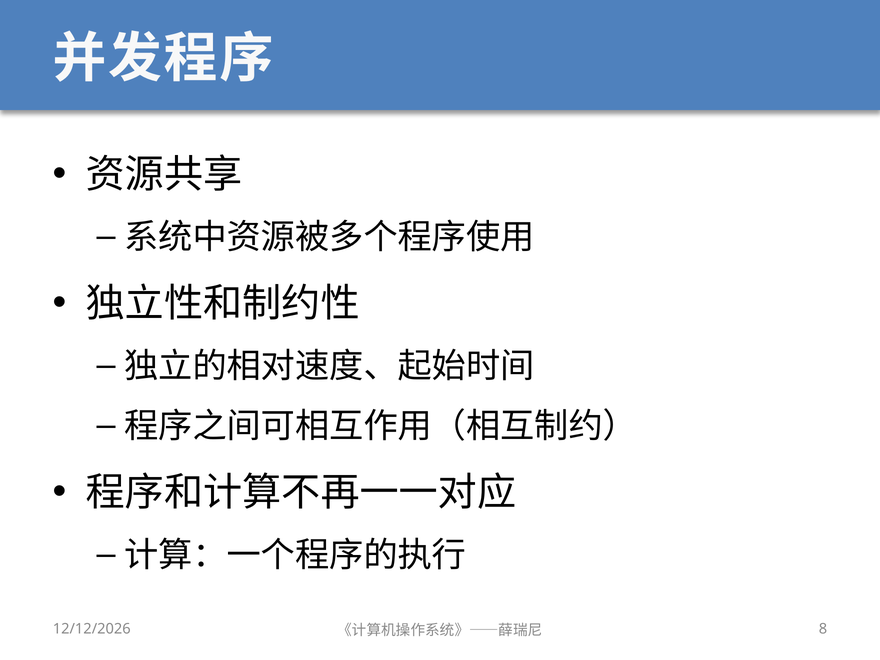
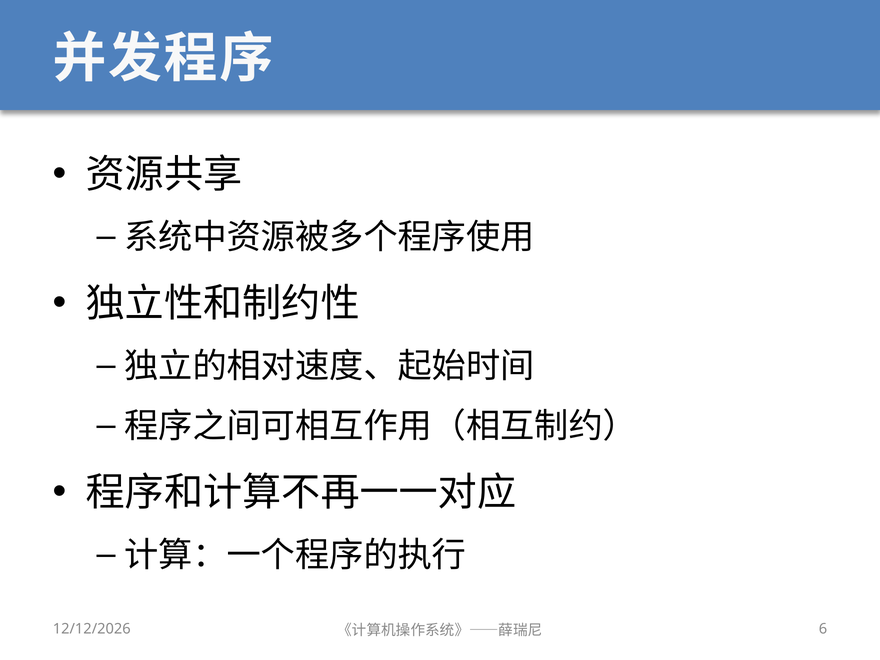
8: 8 -> 6 (823, 629)
